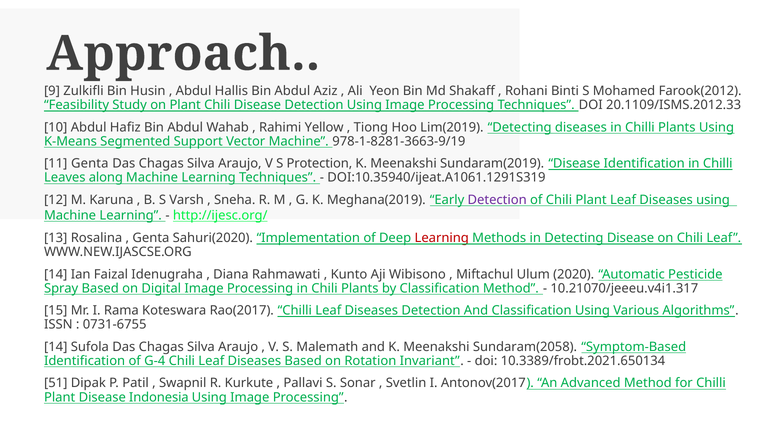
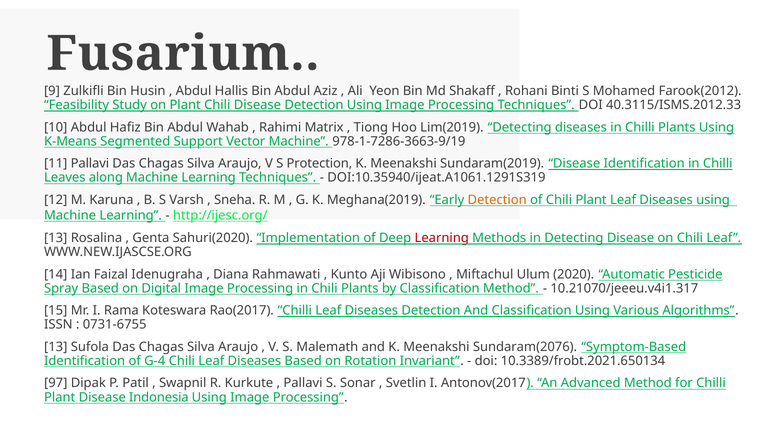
Approach: Approach -> Fusarium (183, 54)
20.1109/ISMS.2012.33: 20.1109/ISMS.2012.33 -> 40.3115/ISMS.2012.33 (674, 105)
Yellow: Yellow -> Matrix (324, 127)
978-1-8281-3663-9/19: 978-1-8281-3663-9/19 -> 978-1-7286-3663-9/19 (399, 142)
11 Genta: Genta -> Pallavi (90, 164)
Detection colour: purple -> orange (497, 200)
14: 14 -> 13 (56, 347)
Sundaram(2058: Sundaram(2058 -> Sundaram(2076 (525, 347)
51: 51 -> 97 (56, 384)
